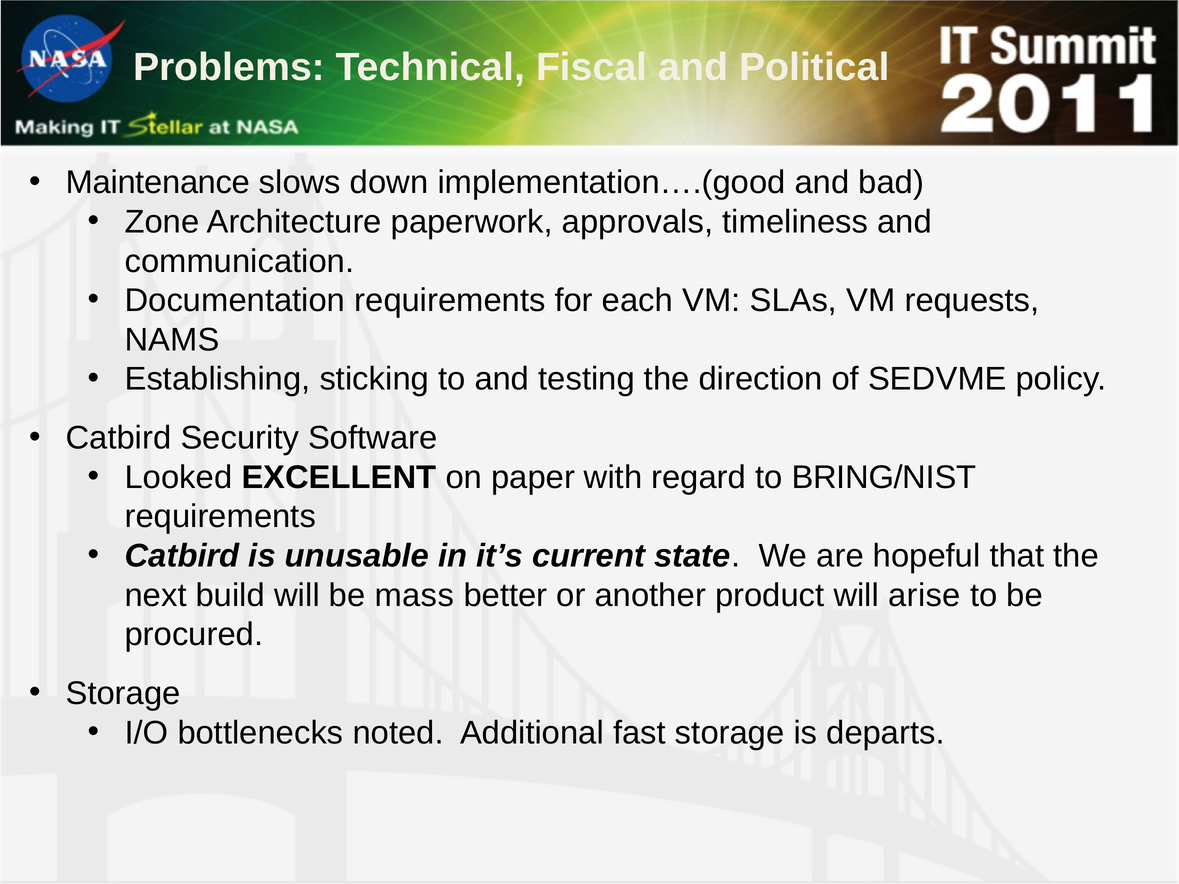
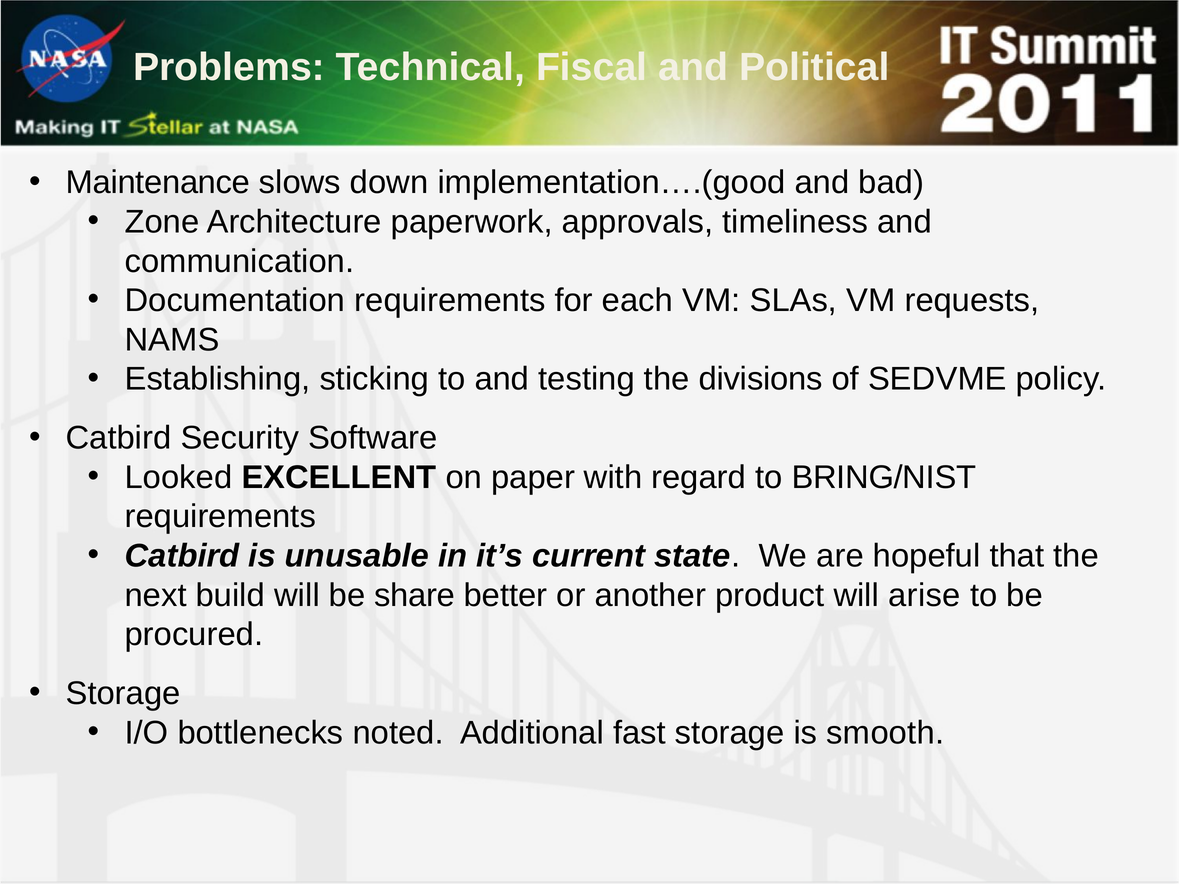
direction: direction -> divisions (761, 379)
mass: mass -> share (415, 595)
departs: departs -> smooth (885, 733)
